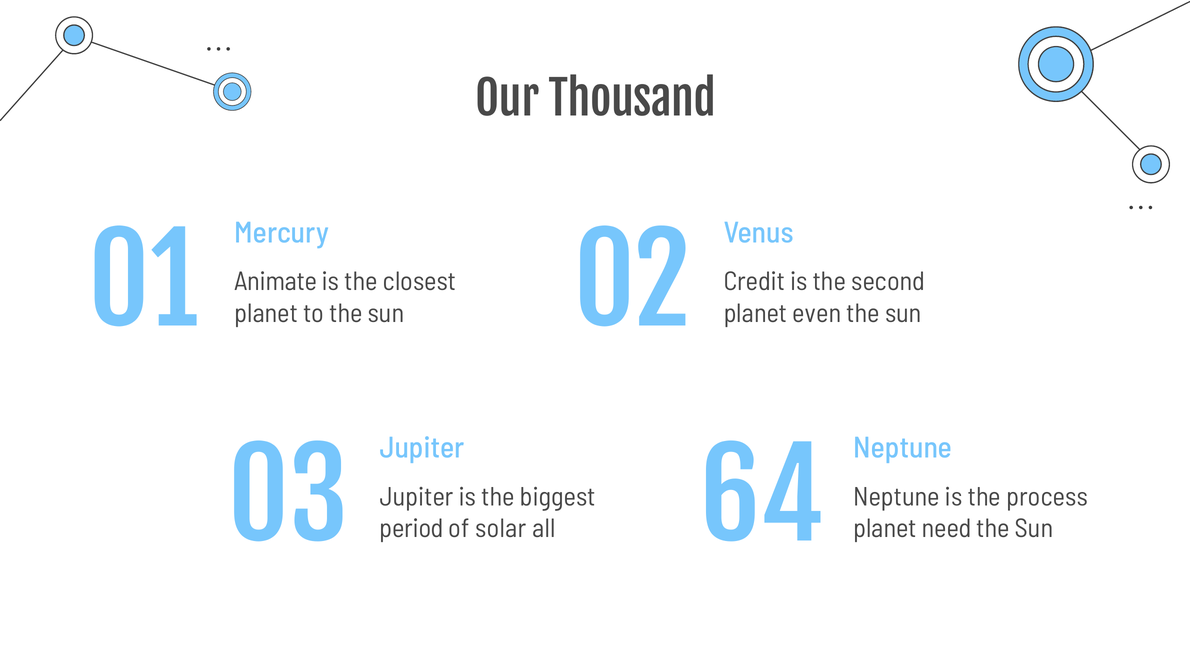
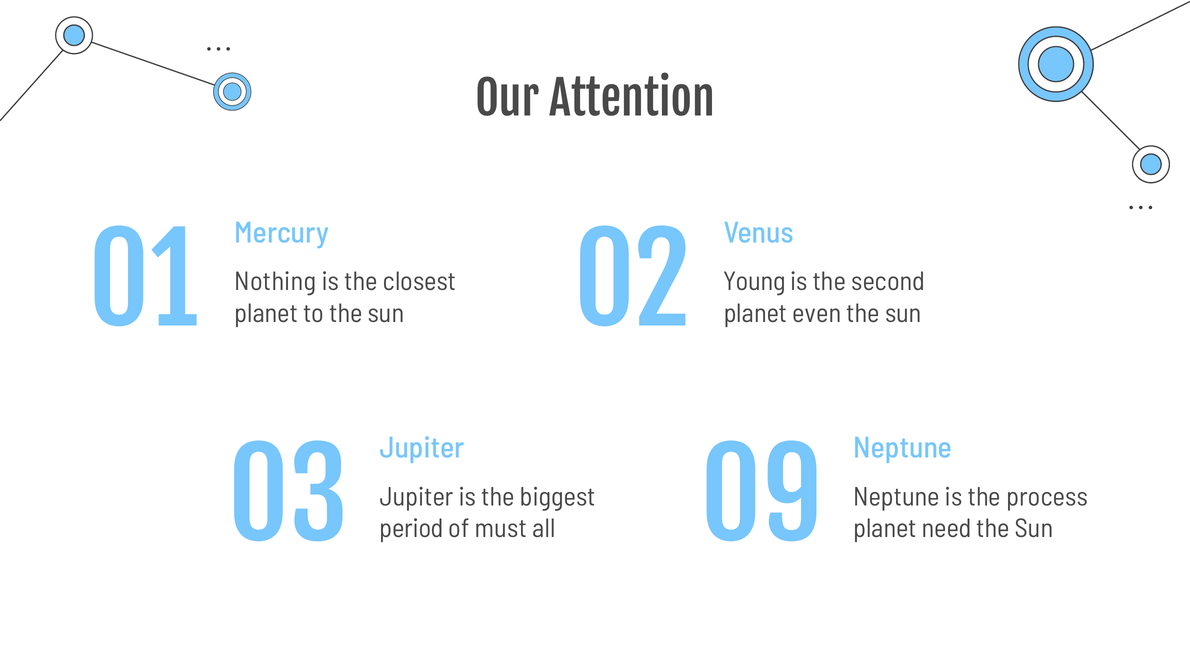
Thousand: Thousand -> Attention (632, 100)
Animate: Animate -> Nothing (275, 282)
Credit: Credit -> Young (754, 282)
64: 64 -> 09 (761, 502)
solar: solar -> must (501, 529)
